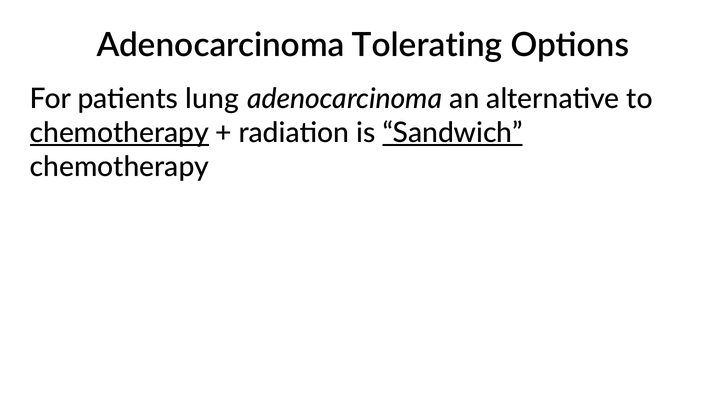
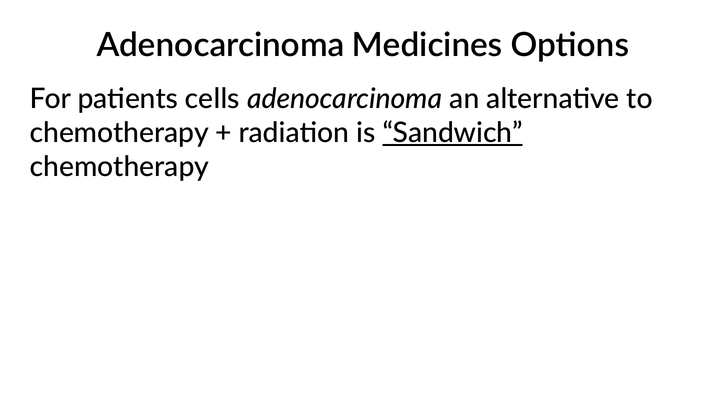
Tolerating: Tolerating -> Medicines (427, 45)
lung: lung -> cells (212, 99)
chemotherapy underline: present -> none (119, 133)
